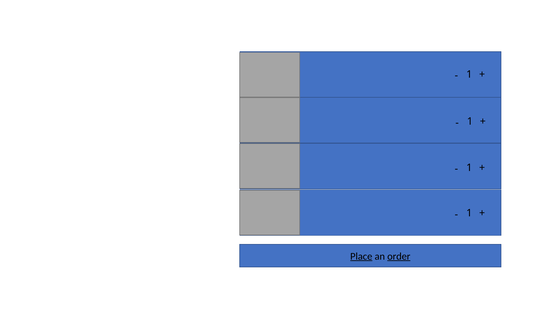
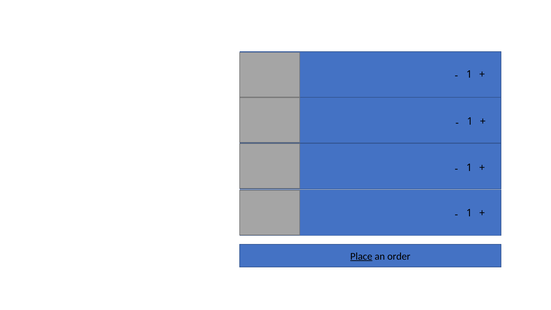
order underline: present -> none (399, 256)
